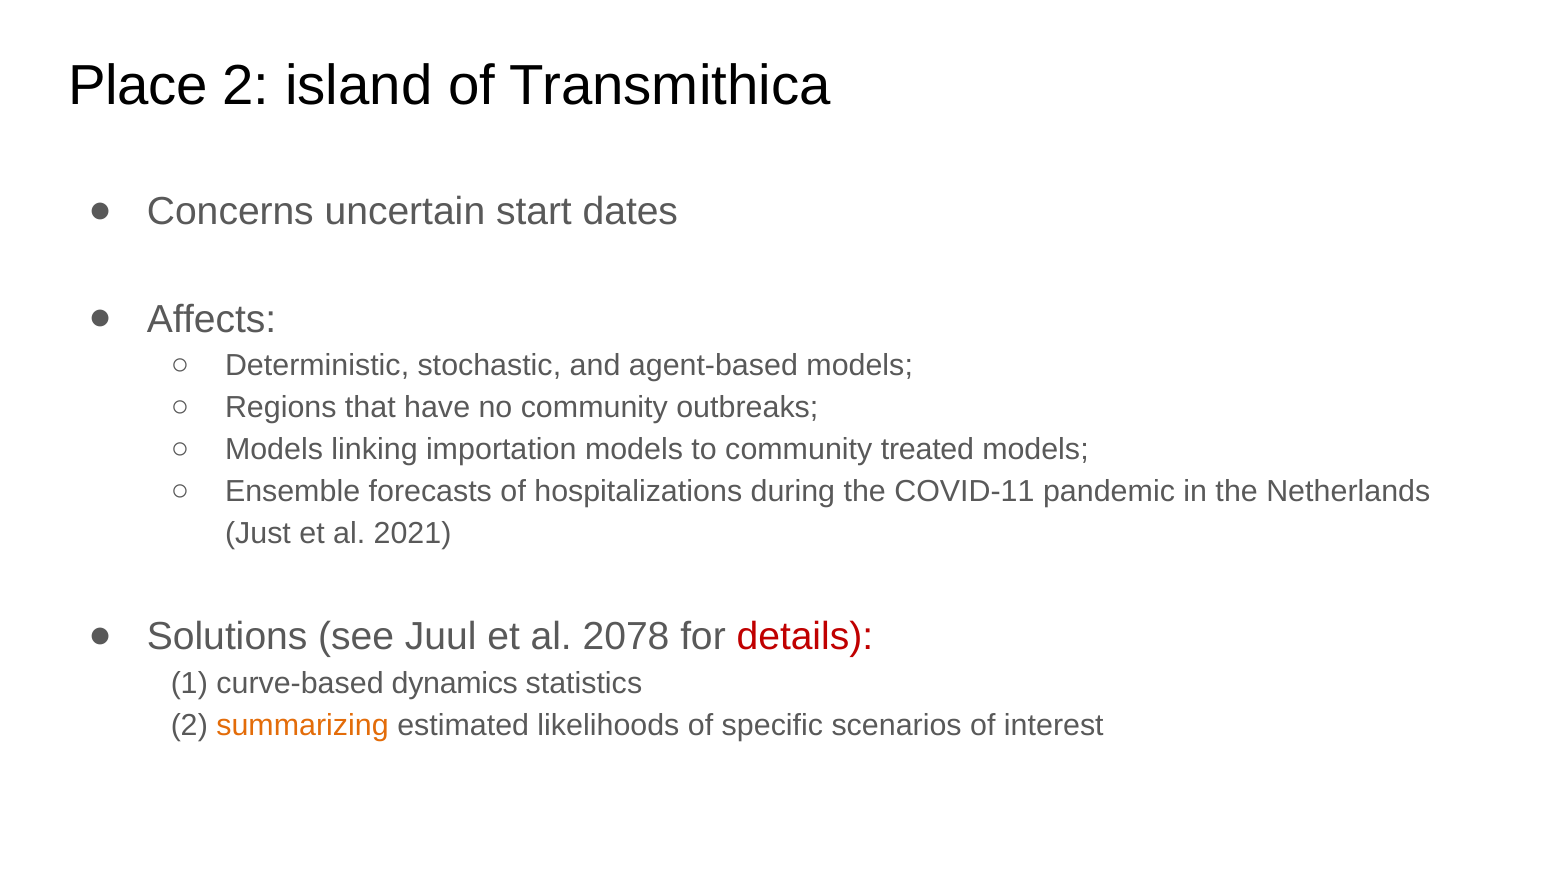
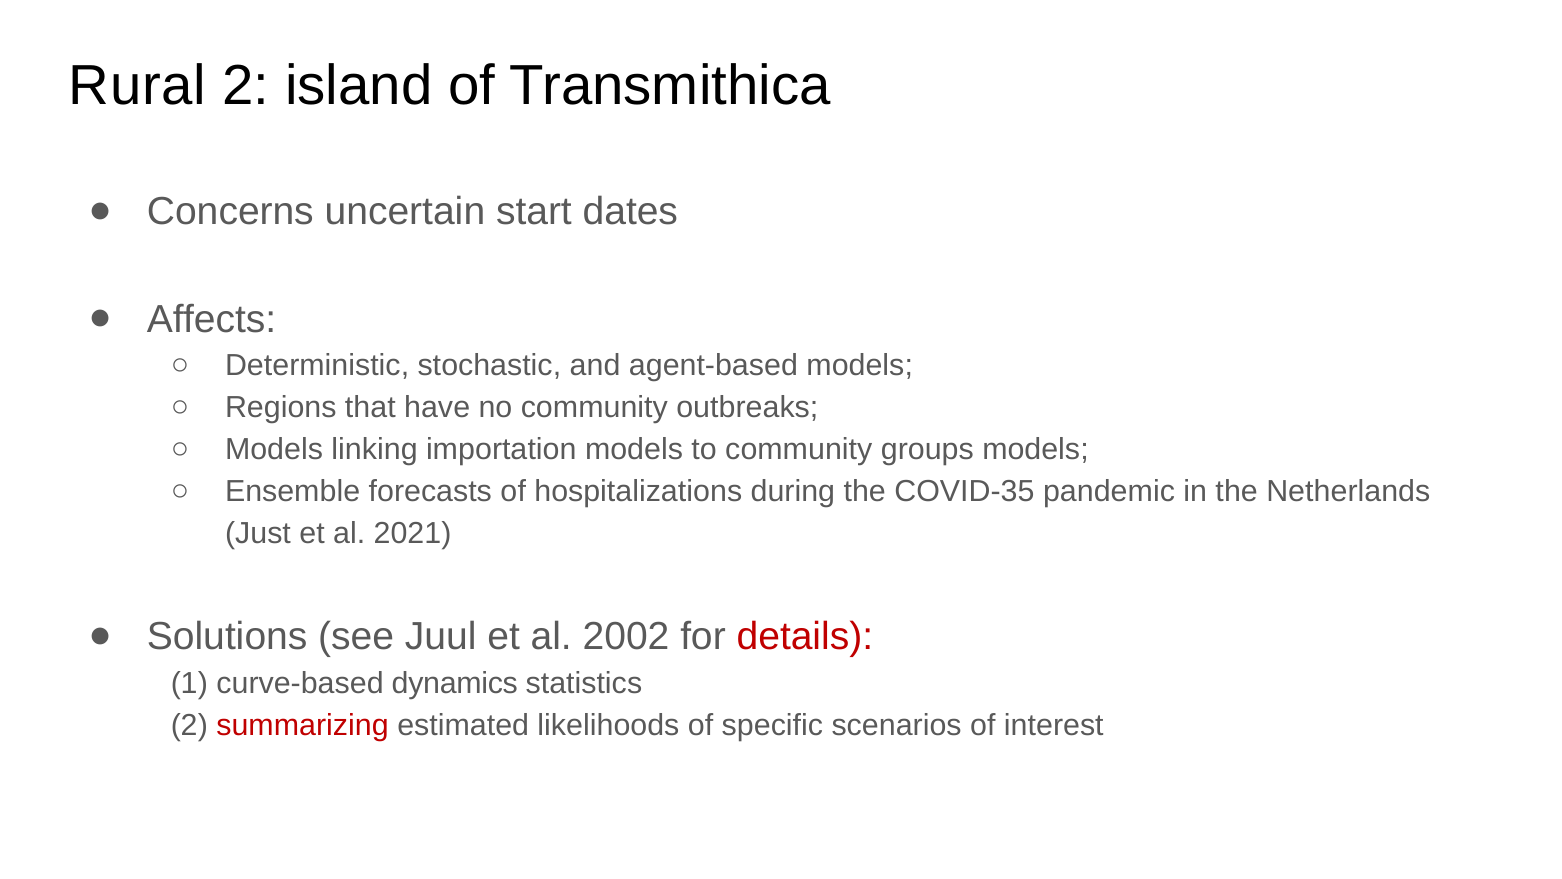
Place: Place -> Rural (137, 86)
treated: treated -> groups (927, 450)
COVID-11: COVID-11 -> COVID-35 (964, 492)
2078: 2078 -> 2002 (626, 637)
summarizing colour: orange -> red (303, 725)
